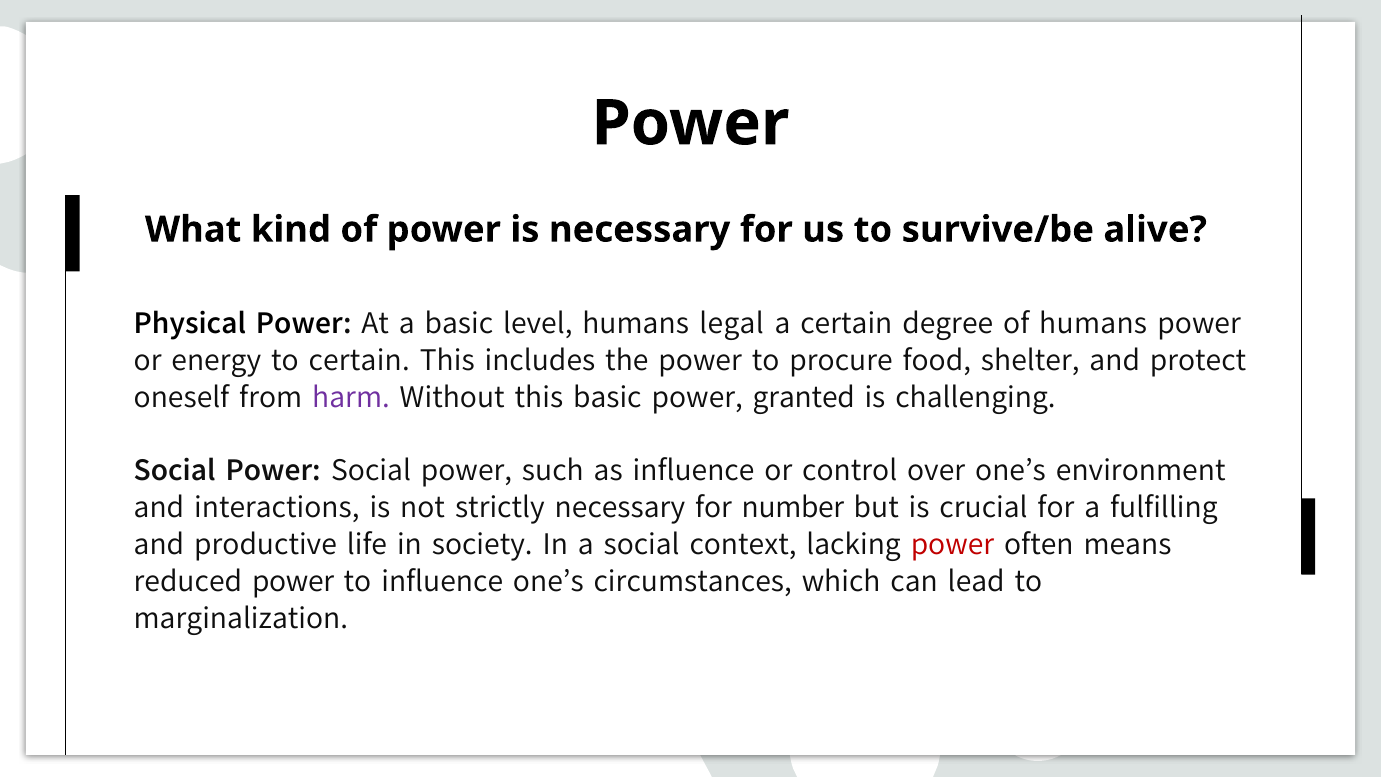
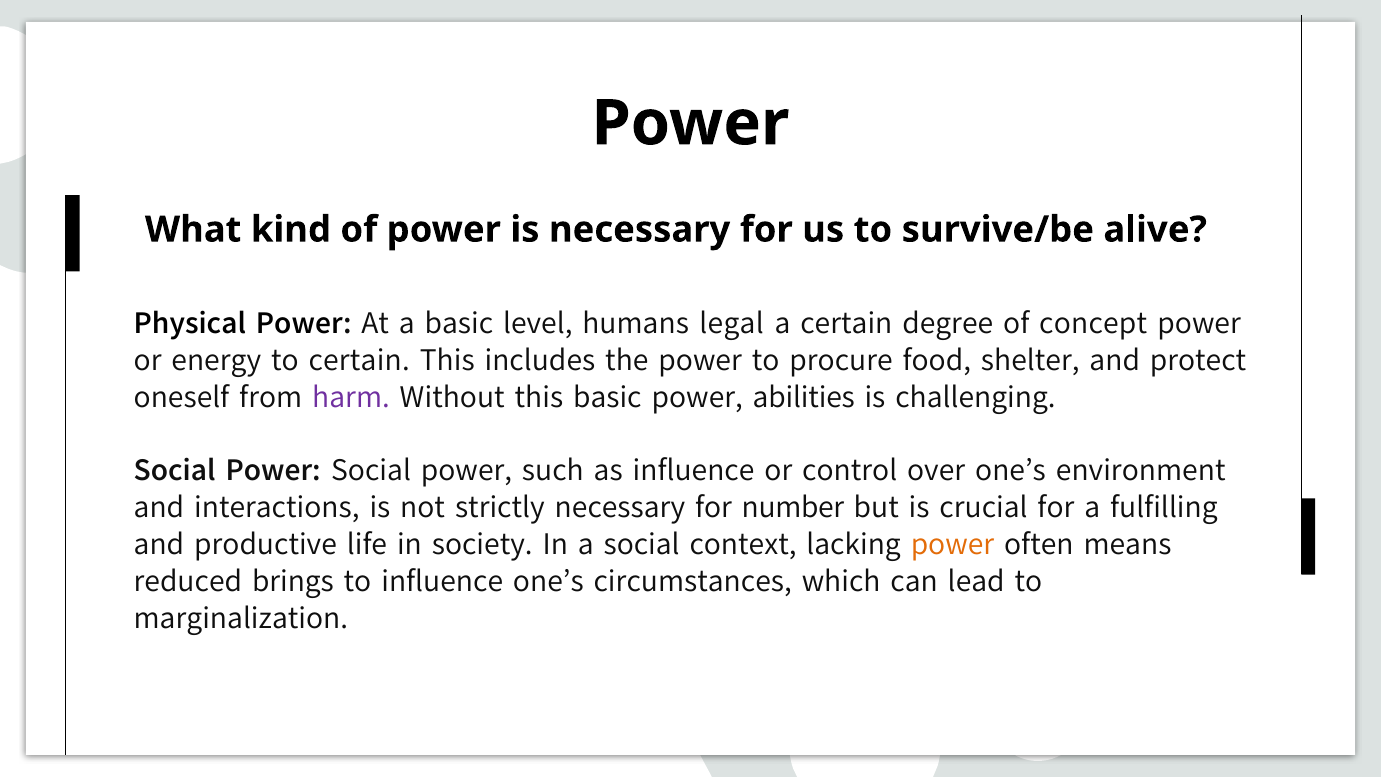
of humans: humans -> concept (1093, 323)
granted: granted -> abilities (804, 397)
power colour: red -> orange (953, 544)
reduced power: power -> brings (293, 581)
